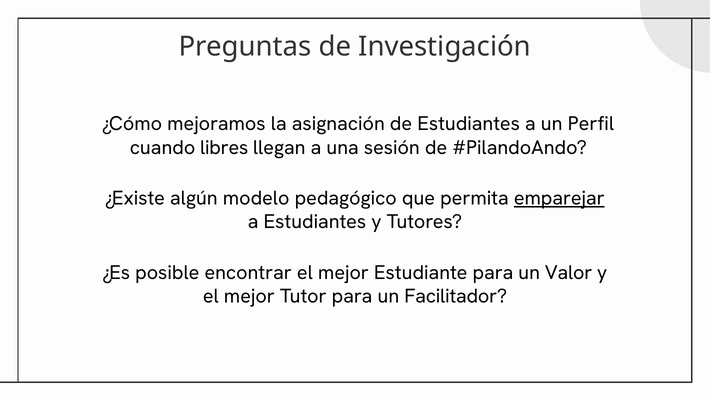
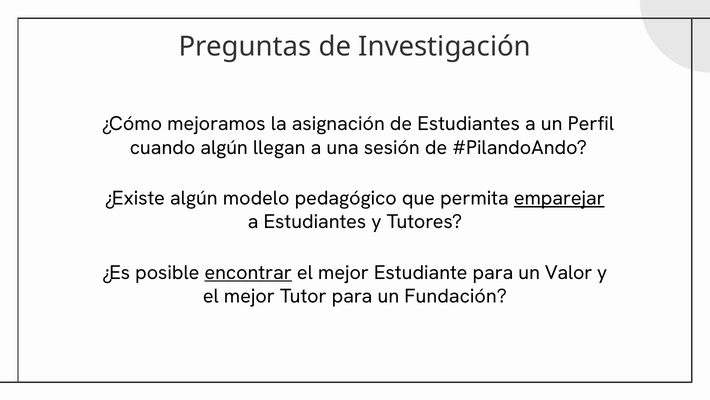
cuando libres: libres -> algún (224, 147)
encontrar underline: none -> present (248, 272)
Facilitador: Facilitador -> Fundación (456, 296)
